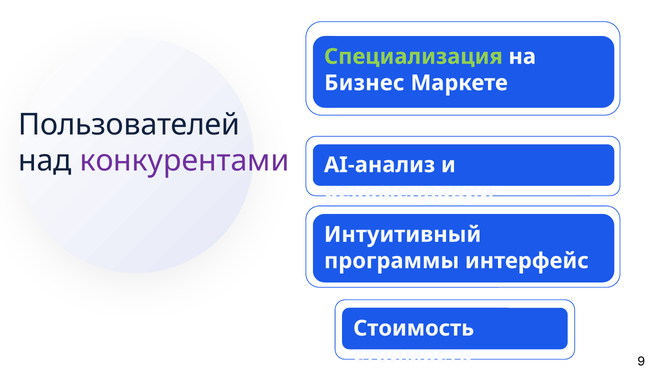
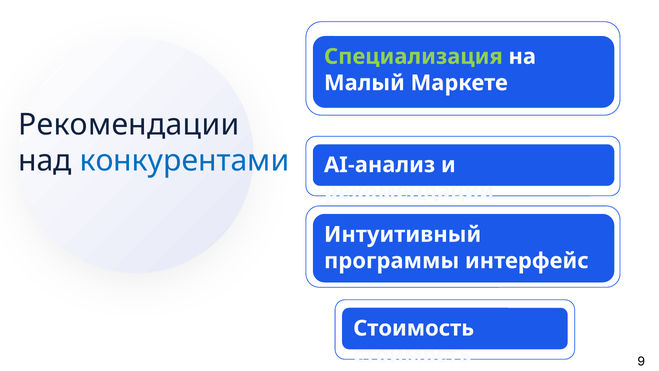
Бизнес: Бизнес -> Малый (364, 83)
Пользователей: Пользователей -> Рекомендации (129, 124)
конкурентами colour: purple -> blue (184, 161)
